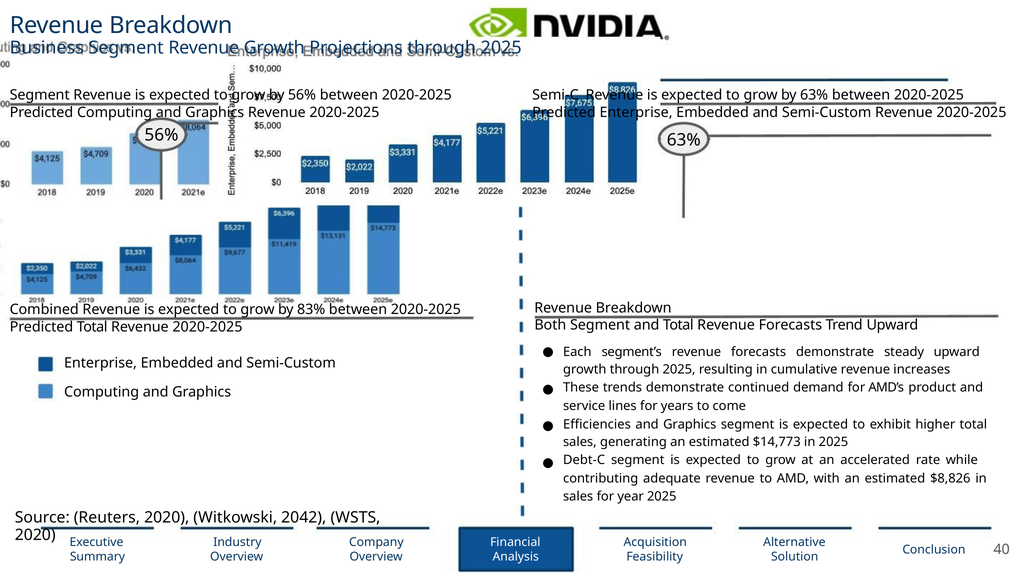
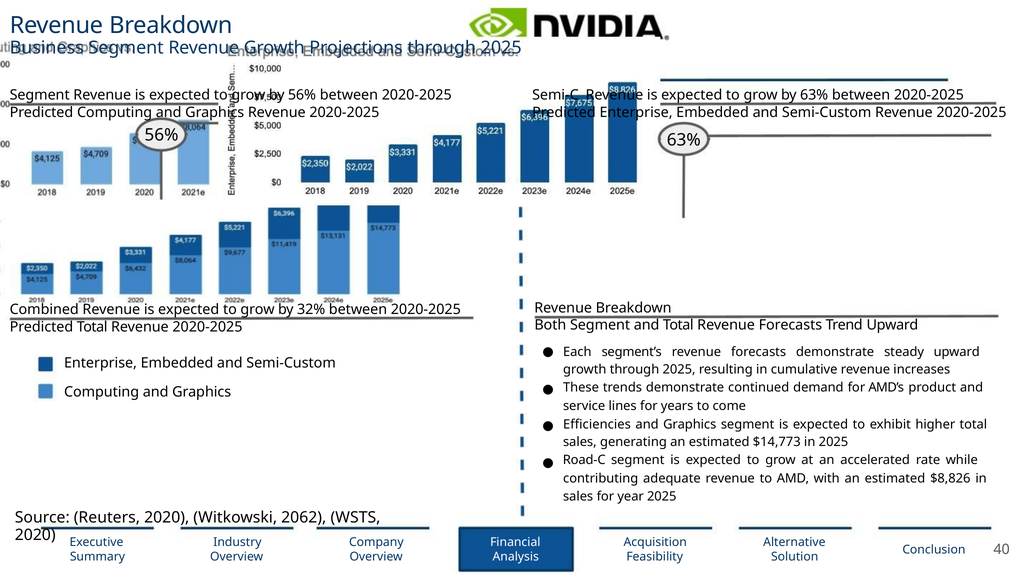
83%: 83% -> 32% (311, 310)
Debt-C: Debt-C -> Road-C (584, 460)
2042: 2042 -> 2062 (304, 518)
